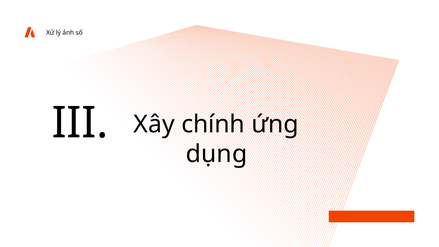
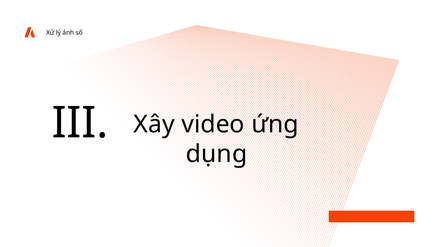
chính: chính -> video (213, 124)
